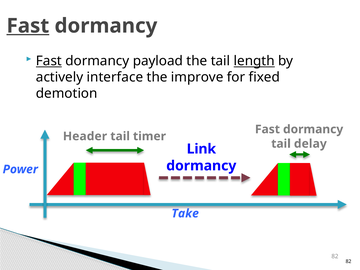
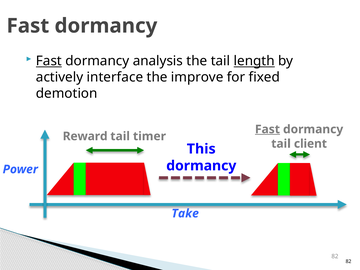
Fast underline: present -> none (28, 26)
payload: payload -> analysis (158, 61)
Fast underline: none -> present (267, 129)
Header: Header -> Reward (85, 136)
delay: delay -> client (310, 144)
Link: Link -> This (201, 149)
